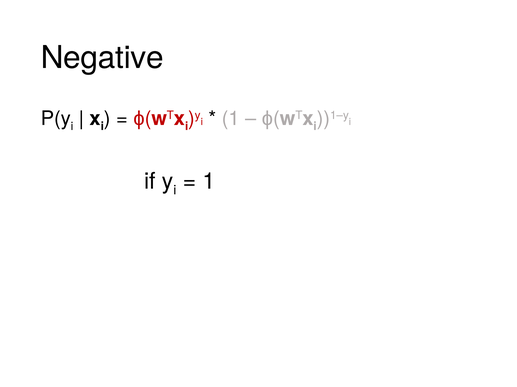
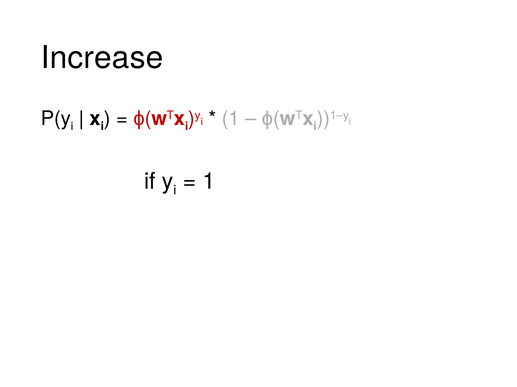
Negative: Negative -> Increase (102, 58)
